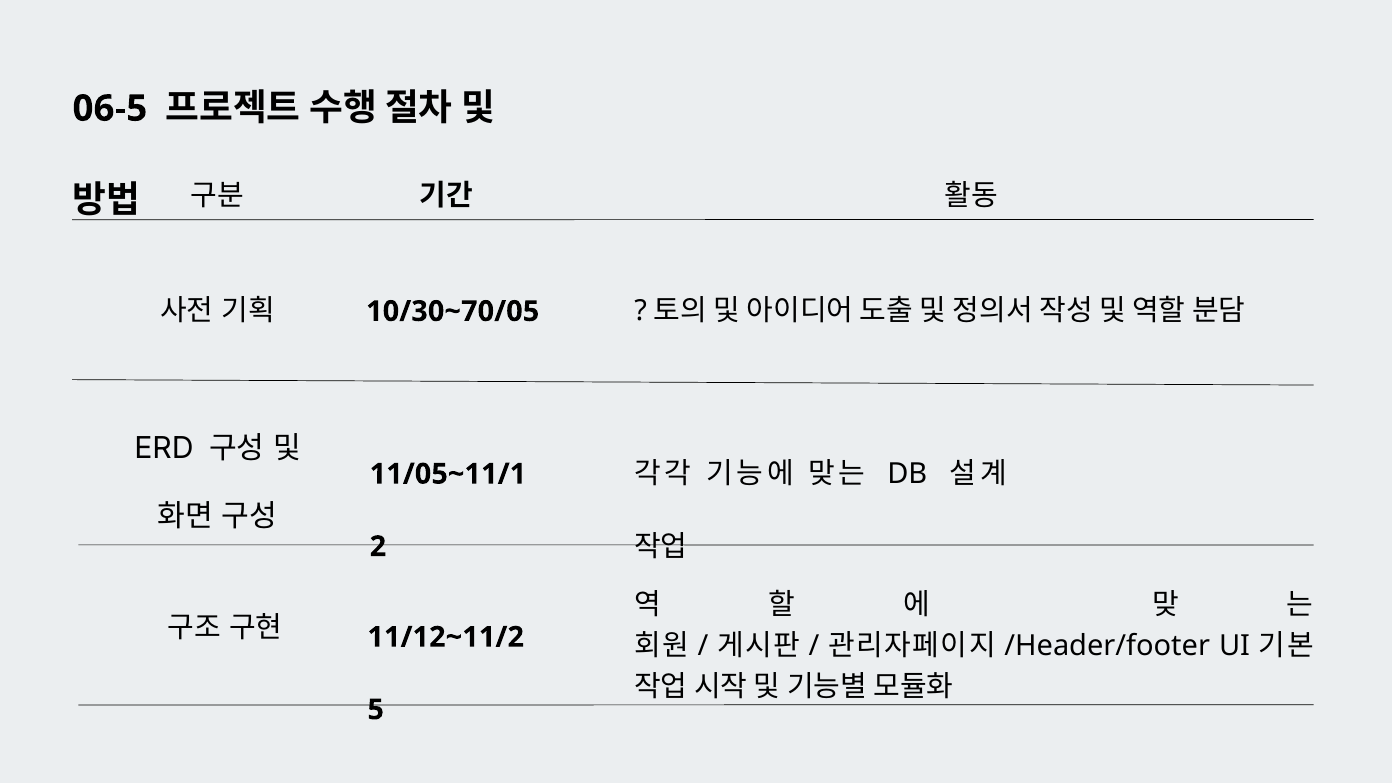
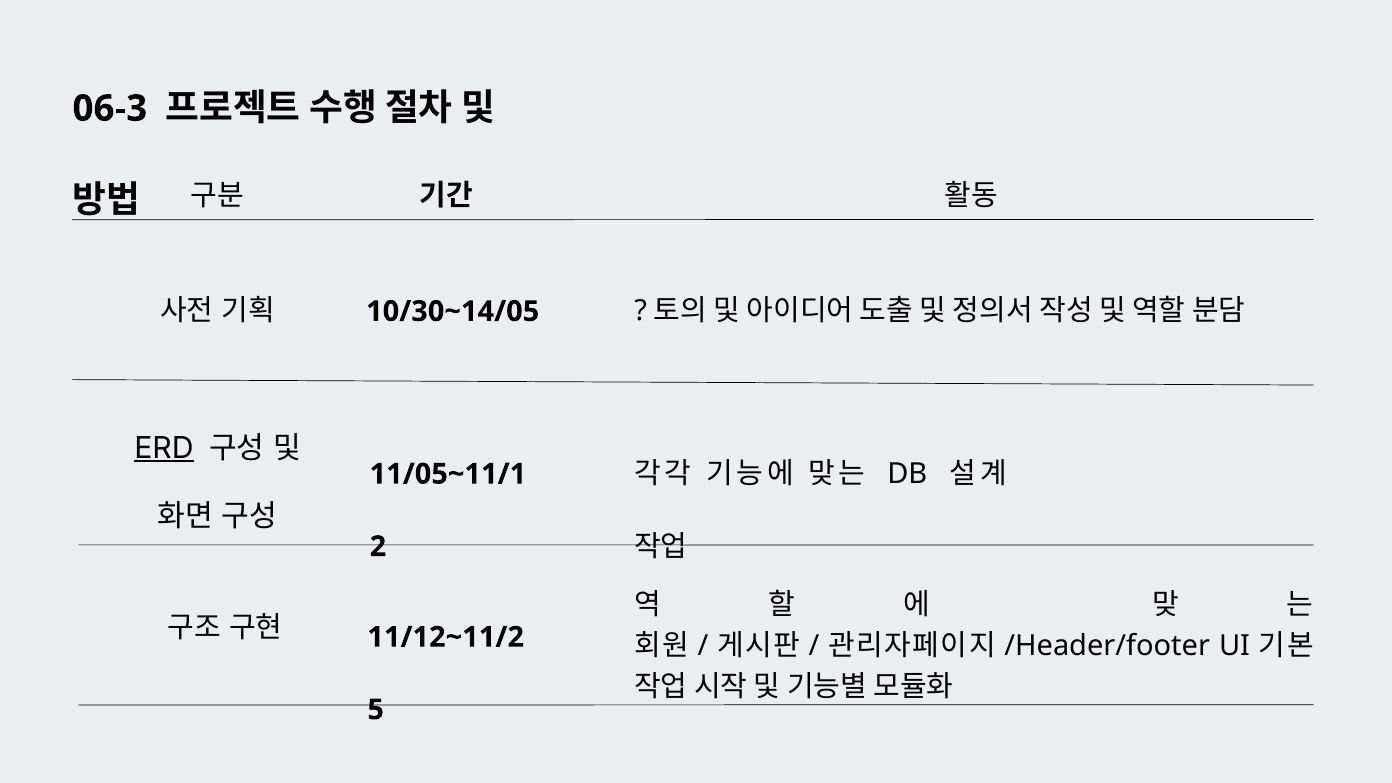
06-5: 06-5 -> 06-3 (110, 109)
10/30~70/05: 10/30~70/05 -> 10/30~14/05 (453, 311)
ERD underline: none -> present (164, 448)
